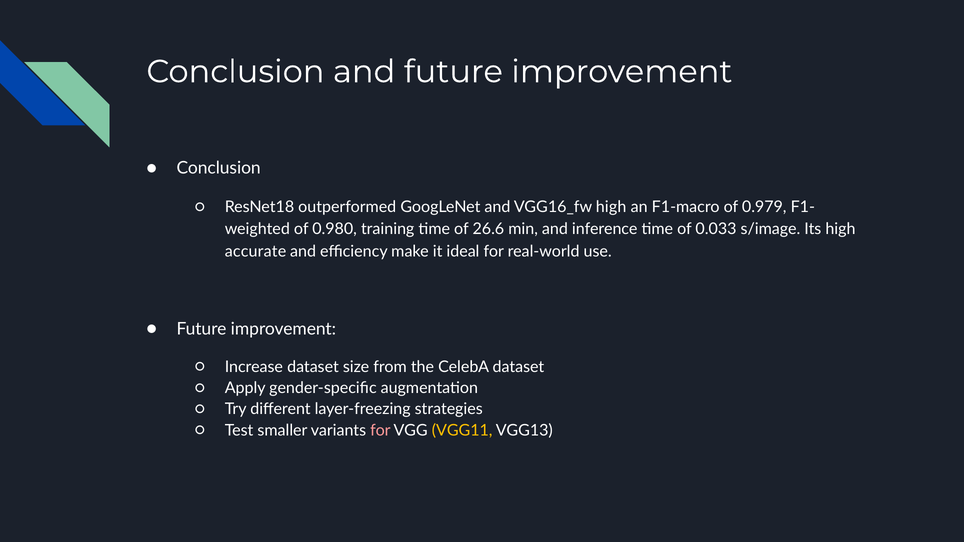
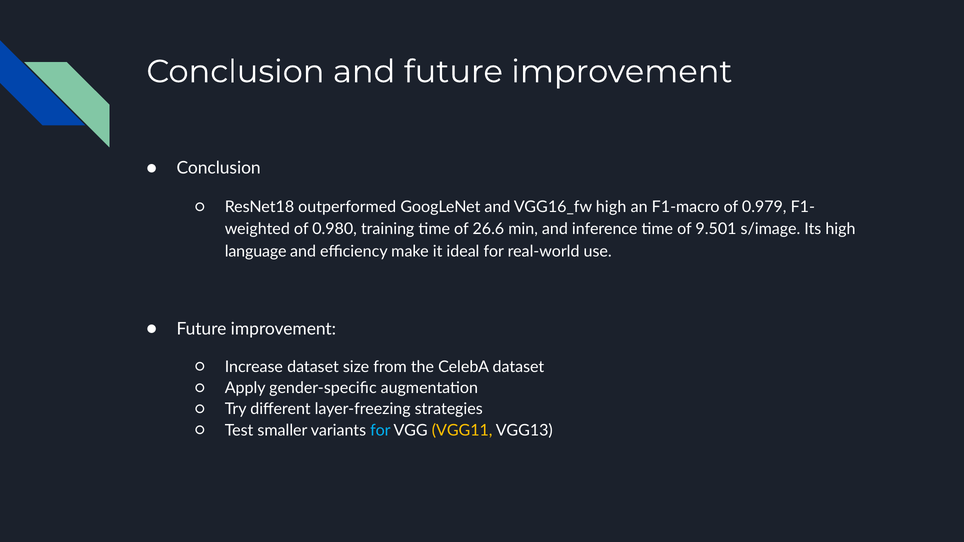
0.033: 0.033 -> 9.501 (716, 229)
accurate: accurate -> language (256, 251)
for colour: pink -> light blue (380, 430)
